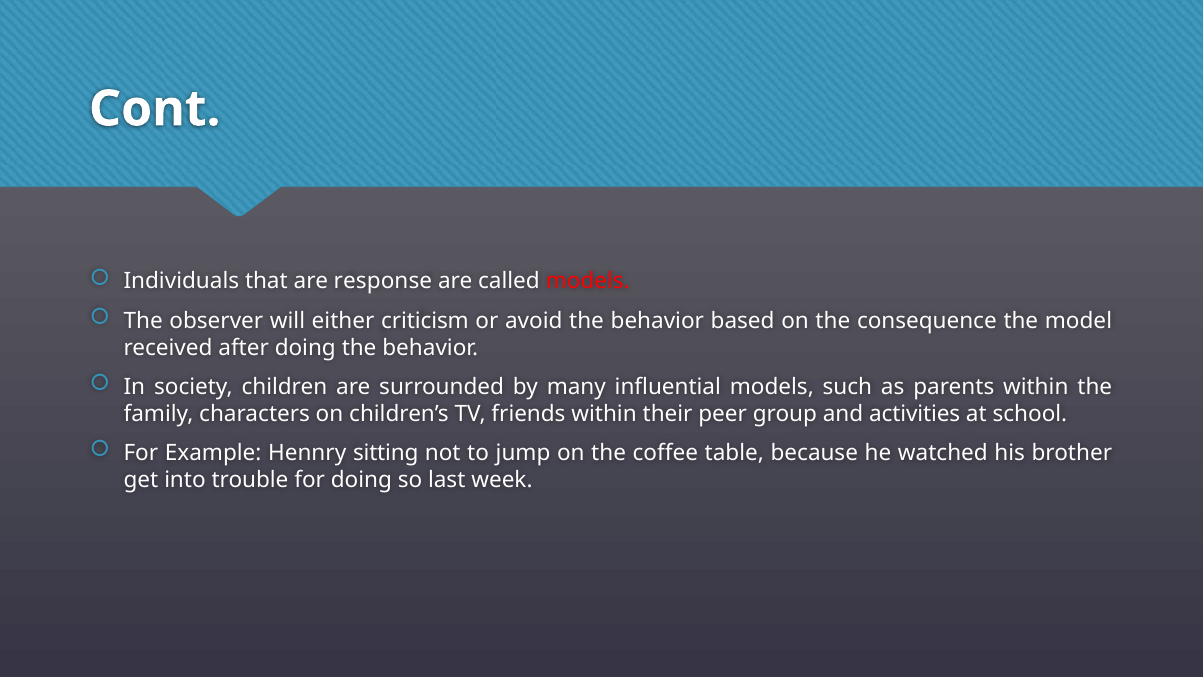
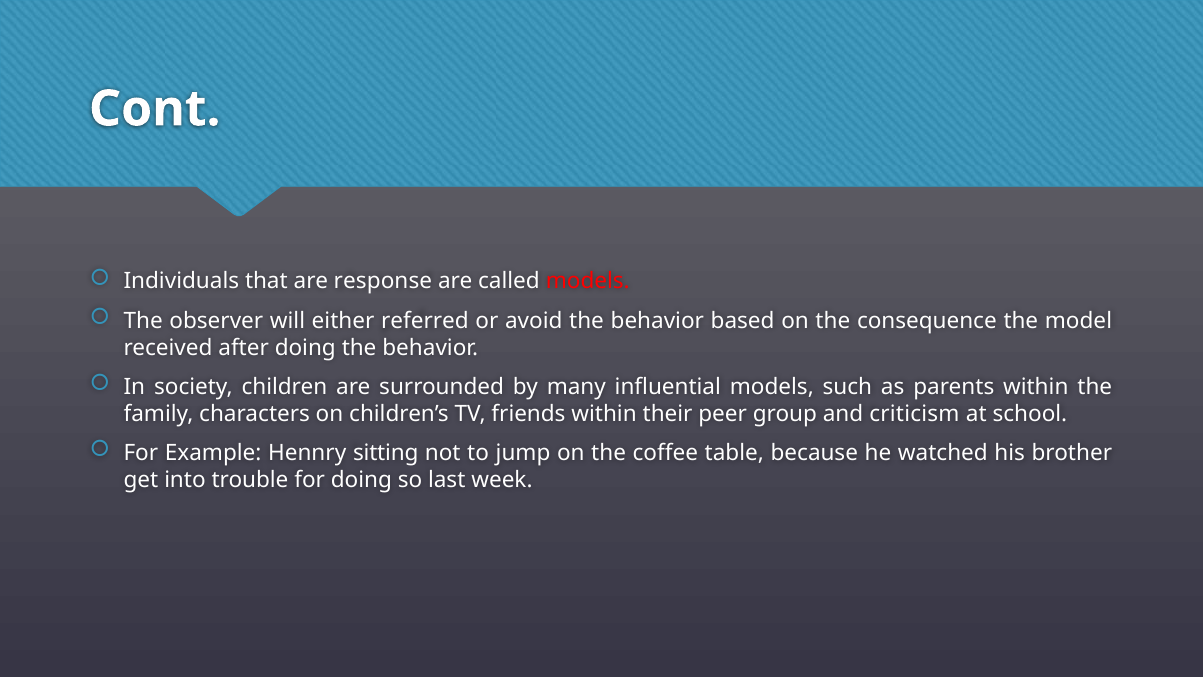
criticism: criticism -> referred (425, 321)
activities: activities -> criticism (914, 414)
